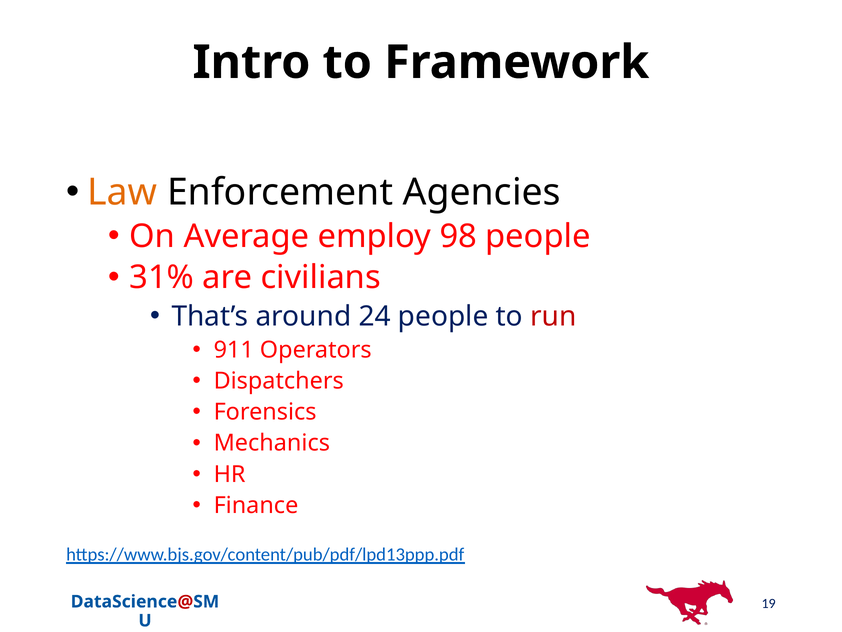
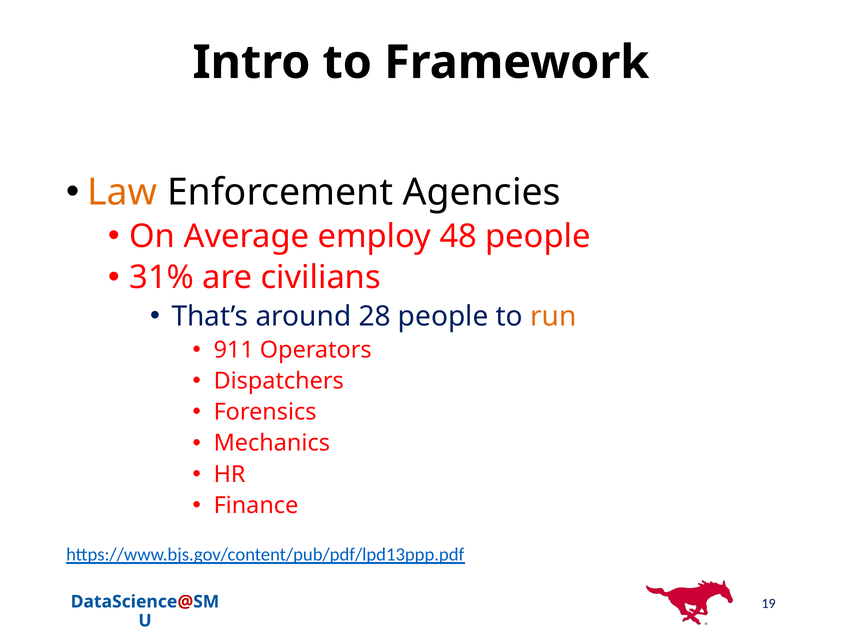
98: 98 -> 48 (458, 236)
24: 24 -> 28 (375, 316)
run colour: red -> orange (553, 316)
